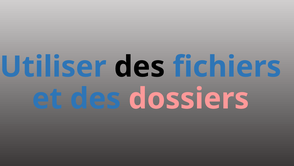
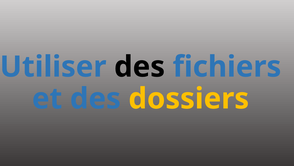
dossiers colour: pink -> yellow (189, 98)
